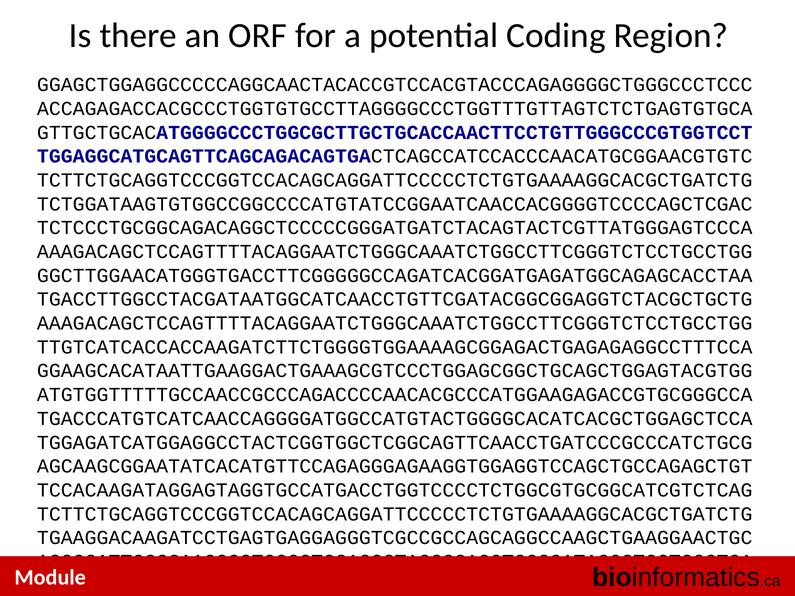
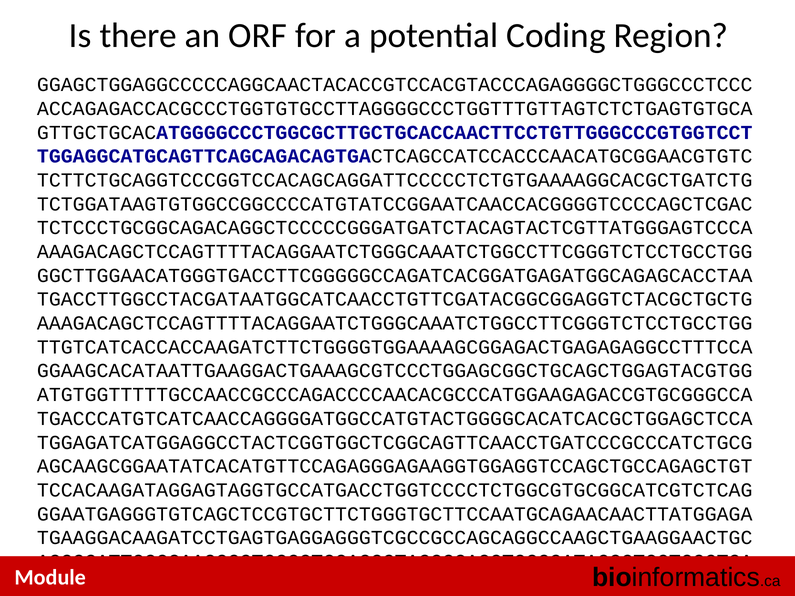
TCTTCTGCAGGTCCCGGTCCACAGCAGGATTCCCCCTCTGTGAAAAGGCACGCTGATCTG: TCTTCTGCAGGTCCCGGTCCACAGCAGGATTCCCCCTCTGTGAAAAGGCACGCTGATCTG -> GGAATGAGGGTGTCAGCTCCGTGCTTCTGGGTGCTTCCAATGCAGAACAACTTATGGAGA (395, 514)
